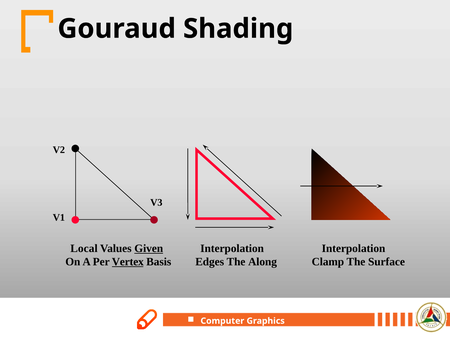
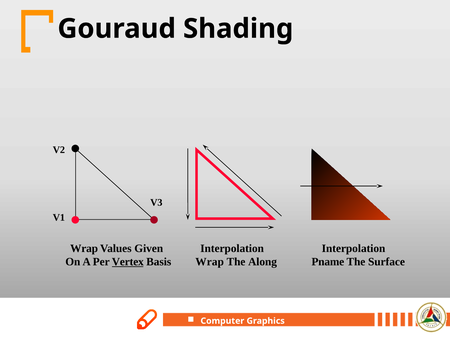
Local: Local -> Wrap (84, 248)
Given underline: present -> none (149, 248)
Edges: Edges -> Wrap (210, 261)
Clamp: Clamp -> Pname (328, 261)
